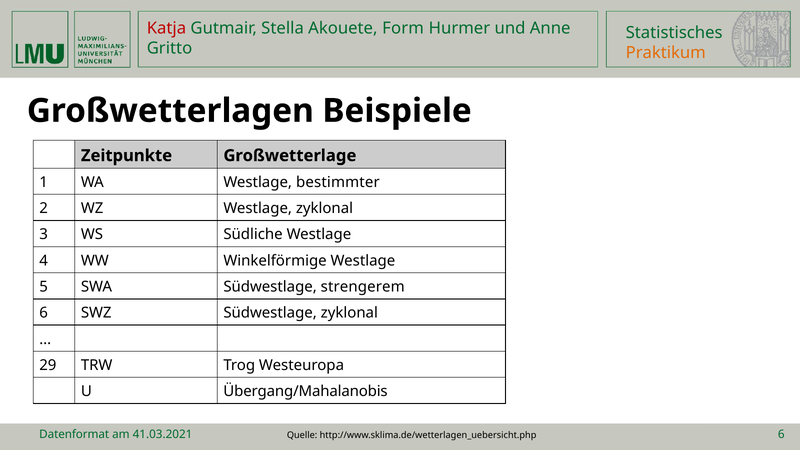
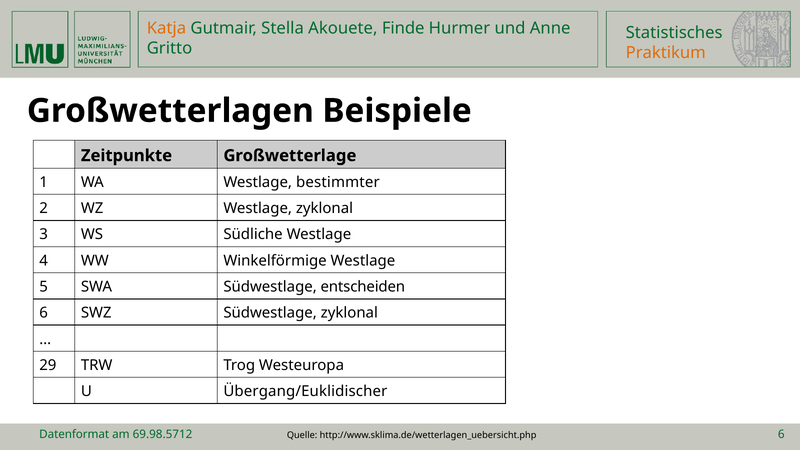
Katja colour: red -> orange (166, 28)
Form: Form -> Finde (403, 28)
strengerem: strengerem -> entscheiden (363, 287)
Übergang/Mahalanobis: Übergang/Mahalanobis -> Übergang/Euklidischer (305, 391)
41.03.2021: 41.03.2021 -> 69.98.5712 (163, 435)
